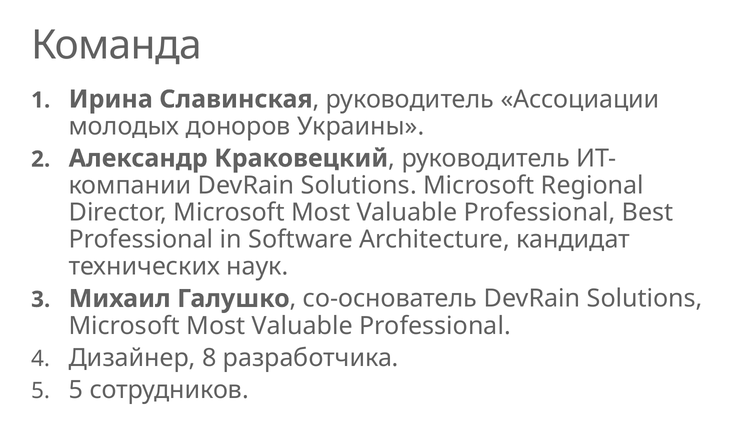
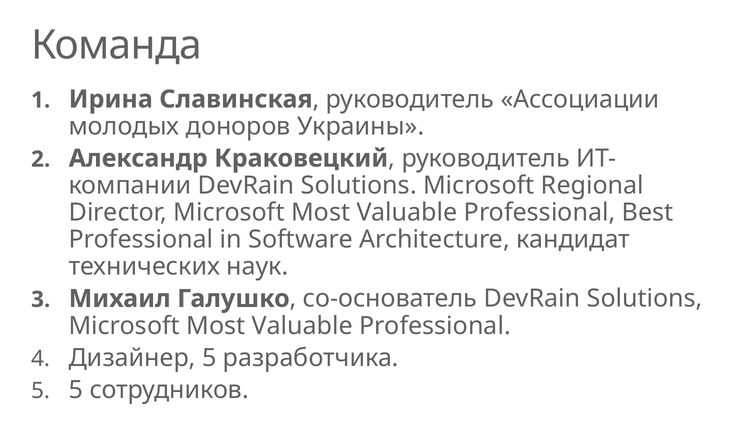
Дизайнер 8: 8 -> 5 (209, 358)
